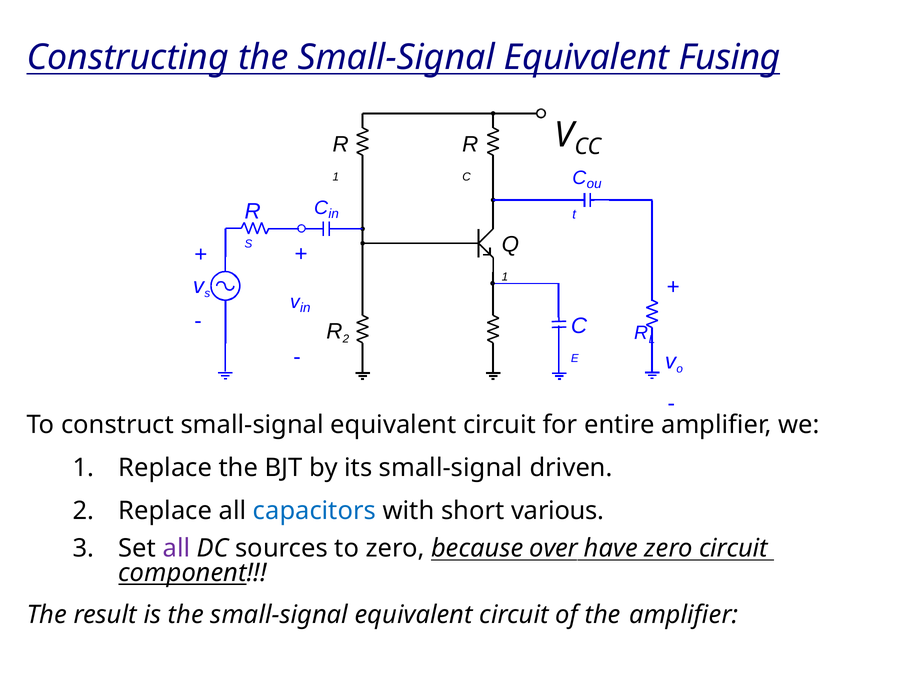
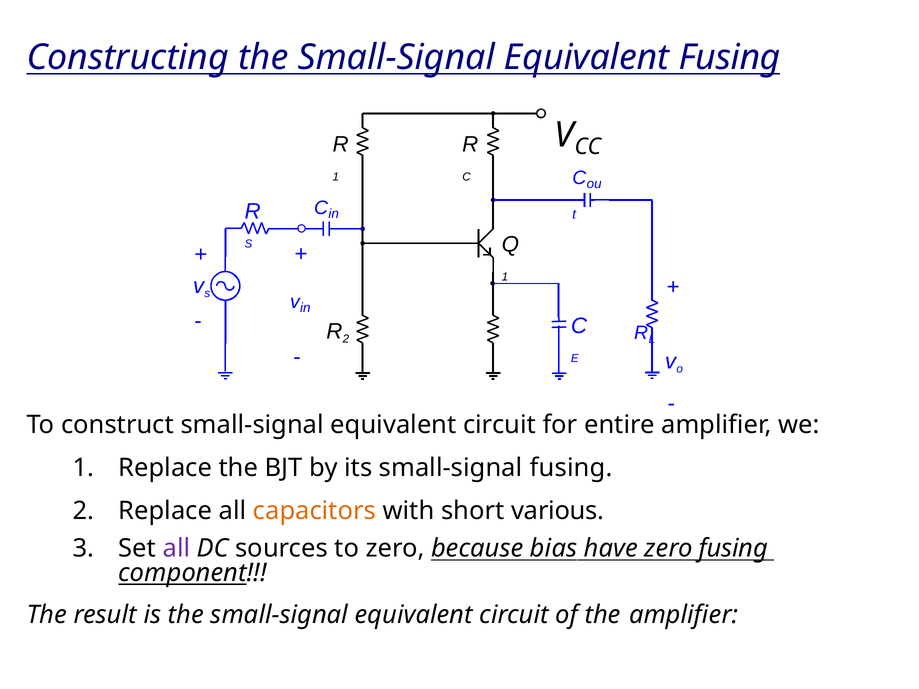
small-signal driven: driven -> fusing (571, 468)
capacitors colour: blue -> orange (314, 511)
over: over -> bias (554, 549)
zero circuit: circuit -> fusing (733, 549)
